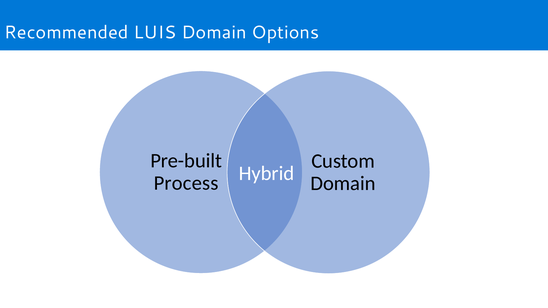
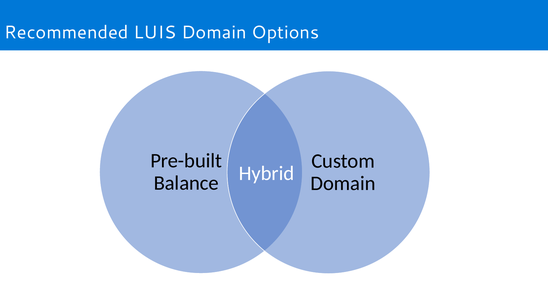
Process: Process -> Balance (186, 183)
